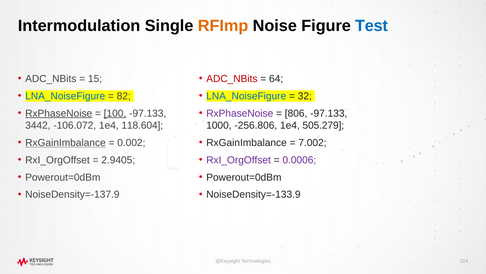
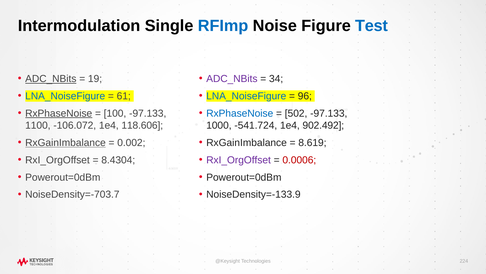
RFImp colour: orange -> blue (223, 26)
ADC_NBits colour: red -> purple (232, 79)
64: 64 -> 34 (276, 79)
ADC_NBits underline: none -> present (51, 79)
15: 15 -> 19 (95, 79)
82: 82 -> 61 (124, 96)
32: 32 -> 96 (305, 96)
100 underline: present -> none (115, 113)
RxPhaseNoise colour: purple -> blue (240, 113)
806: 806 -> 502 (296, 113)
-256.806: -256.806 -> -541.724 (256, 125)
505.279: 505.279 -> 902.492 (323, 125)
3442: 3442 -> 1100 (38, 125)
118.604: 118.604 -> 118.606 (142, 125)
7.002: 7.002 -> 8.619 (312, 142)
2.9405: 2.9405 -> 8.4304 (118, 160)
0.0006 colour: purple -> red (299, 160)
NoiseDensity=-137.9: NoiseDensity=-137.9 -> NoiseDensity=-703.7 (72, 194)
